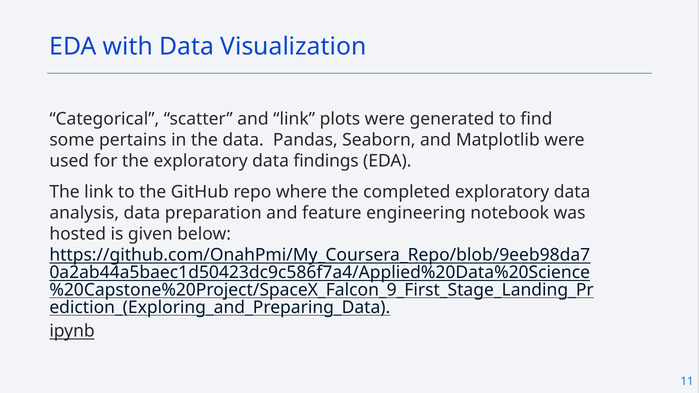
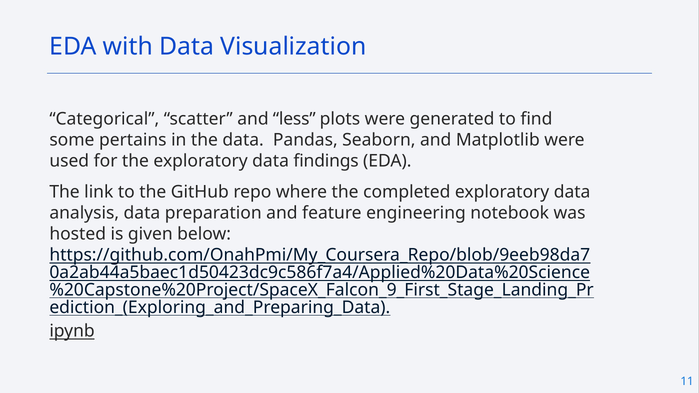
and link: link -> less (294, 119)
